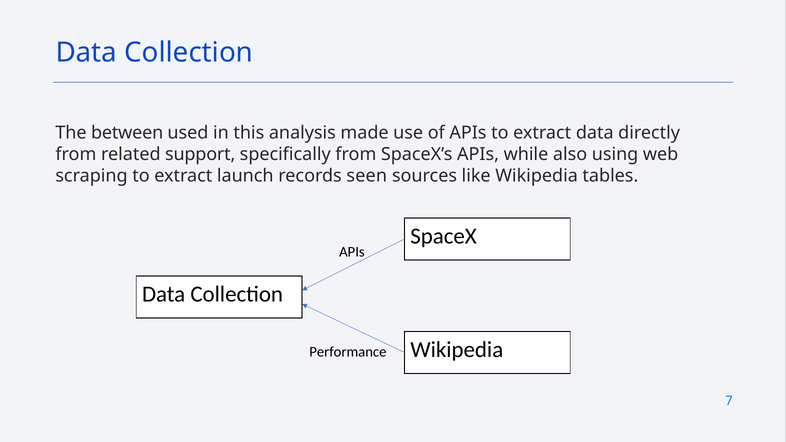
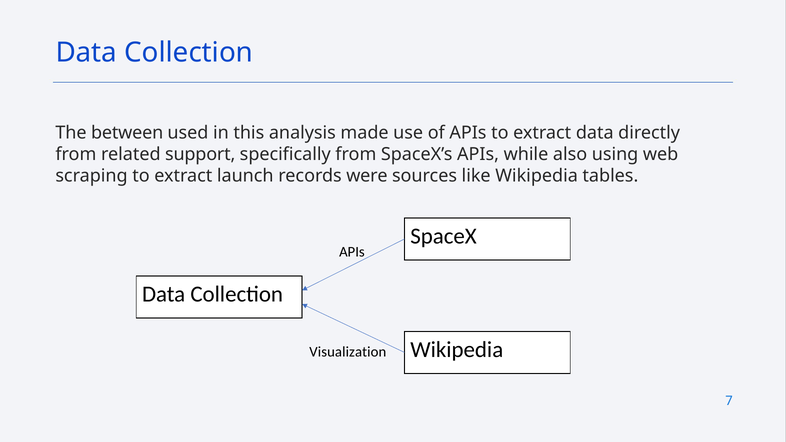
seen: seen -> were (367, 176)
Performance: Performance -> Visualization (348, 352)
